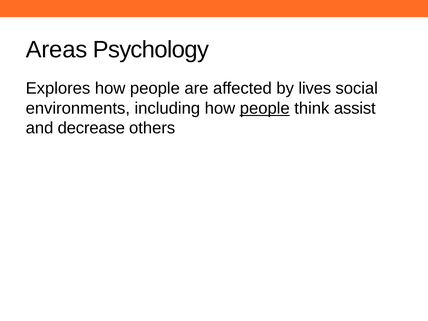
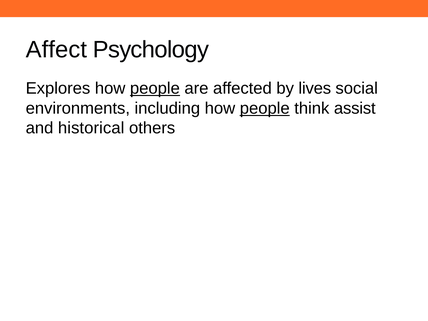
Areas: Areas -> Affect (56, 50)
people underline: none -> present (155, 88)
decrease: decrease -> historical (91, 128)
